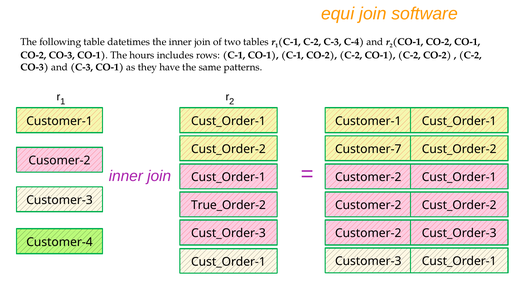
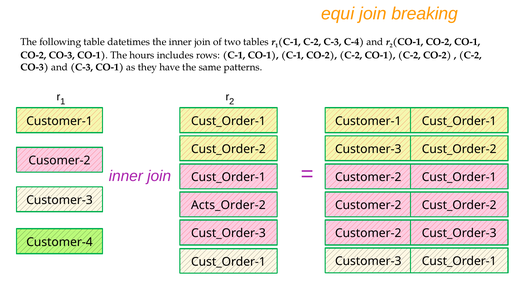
software: software -> breaking (425, 14)
Customer-7: Customer-7 -> Customer-3 (368, 149)
True_Order-2: True_Order-2 -> Acts_Order-2 (228, 205)
